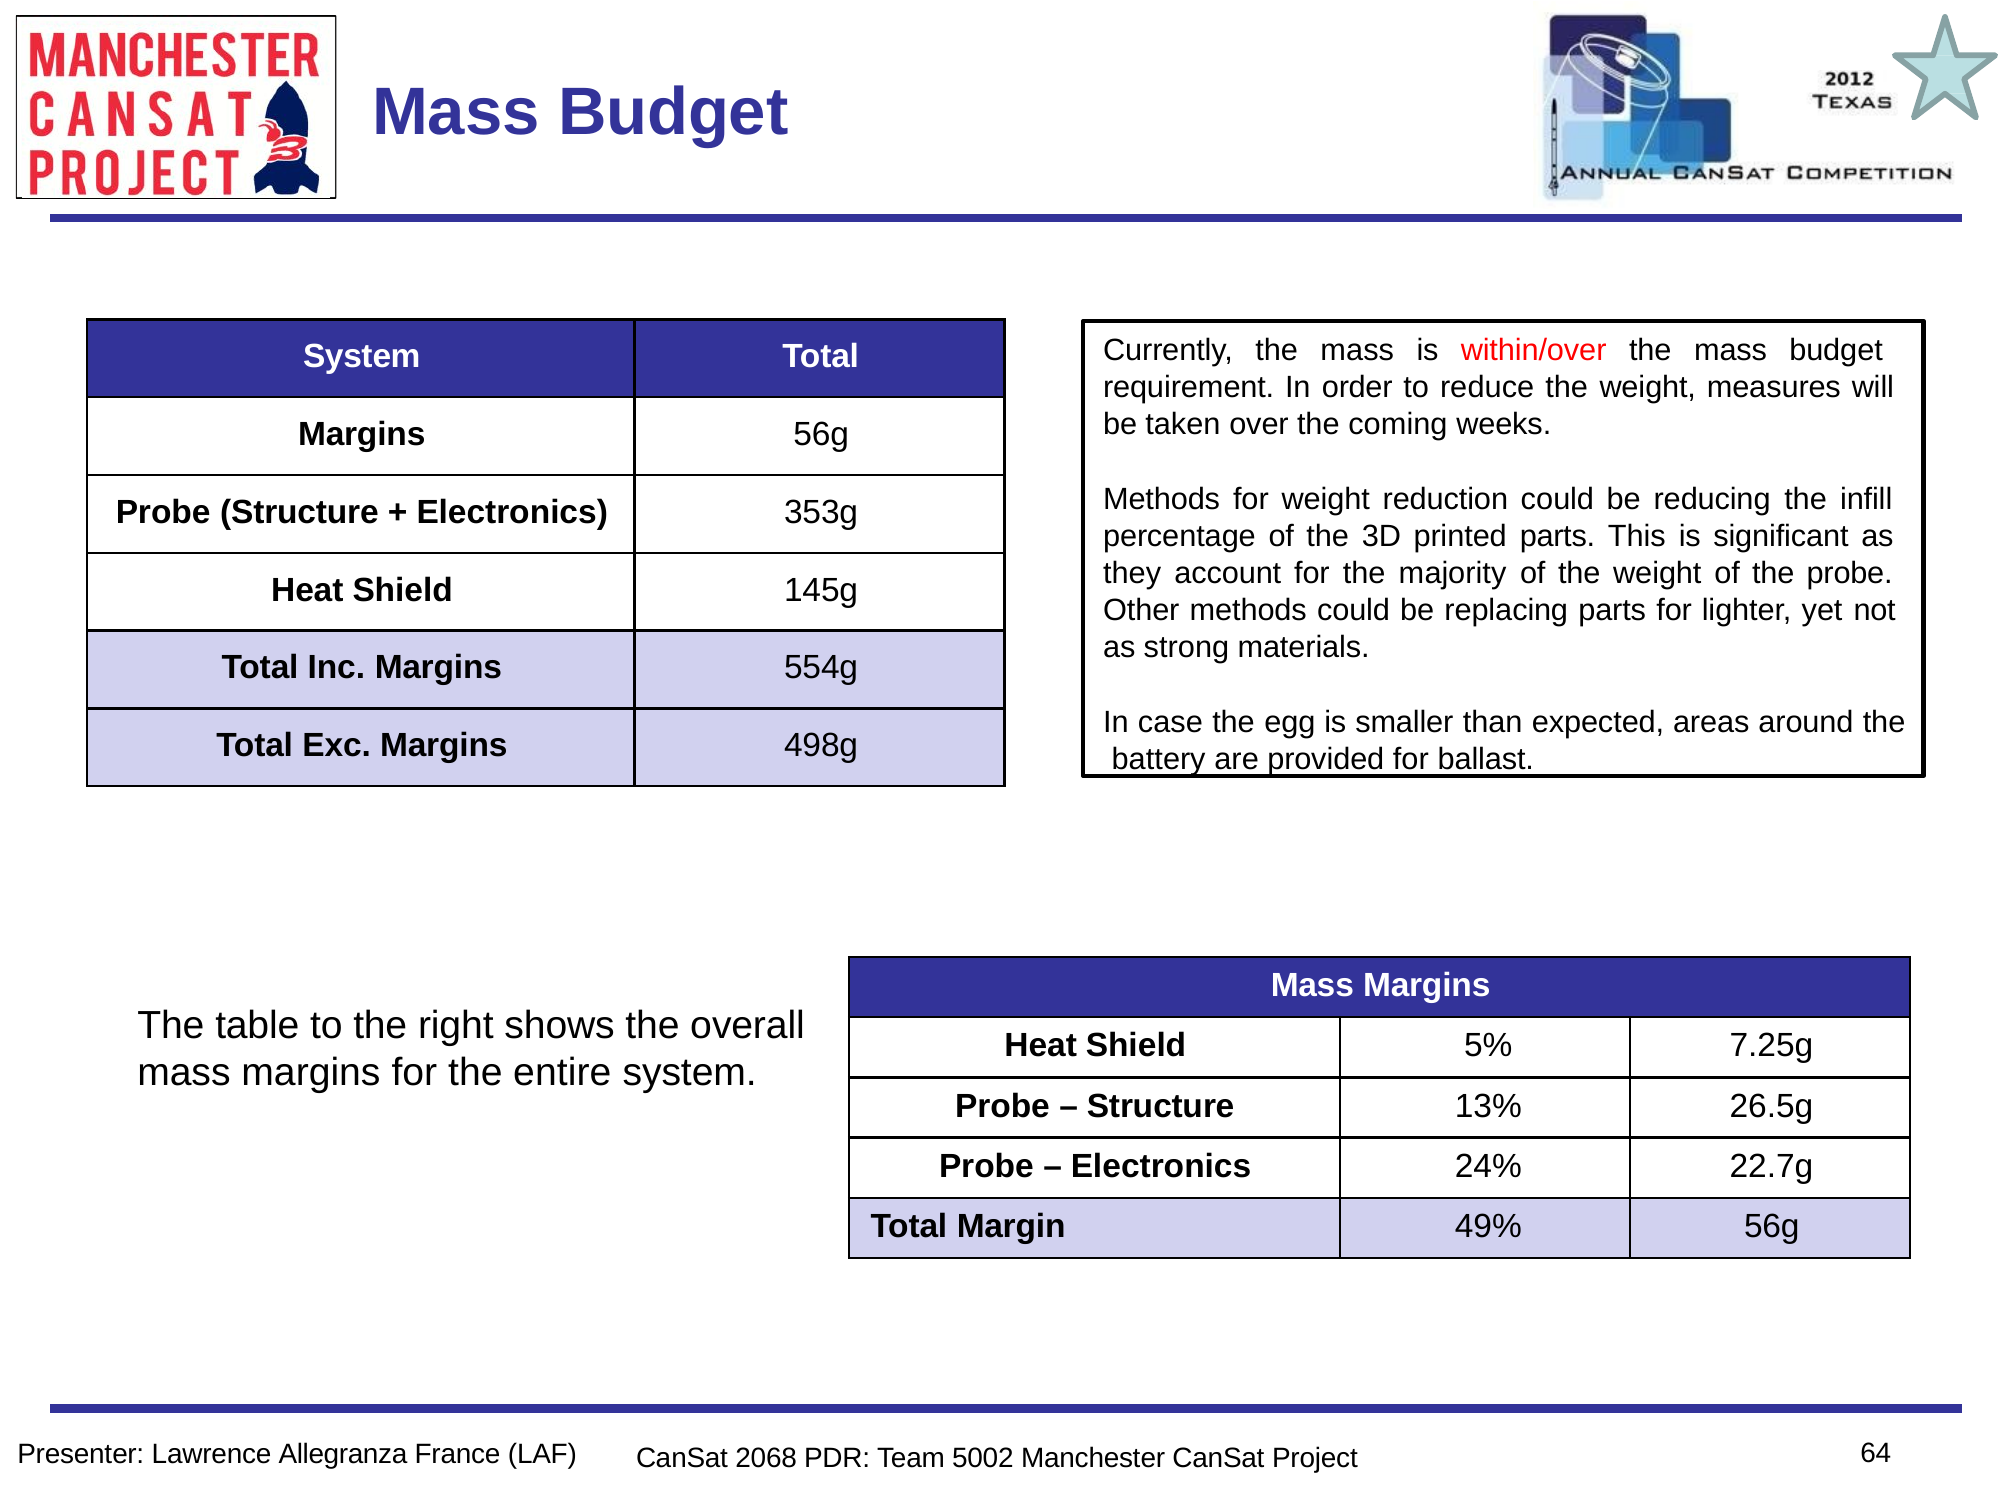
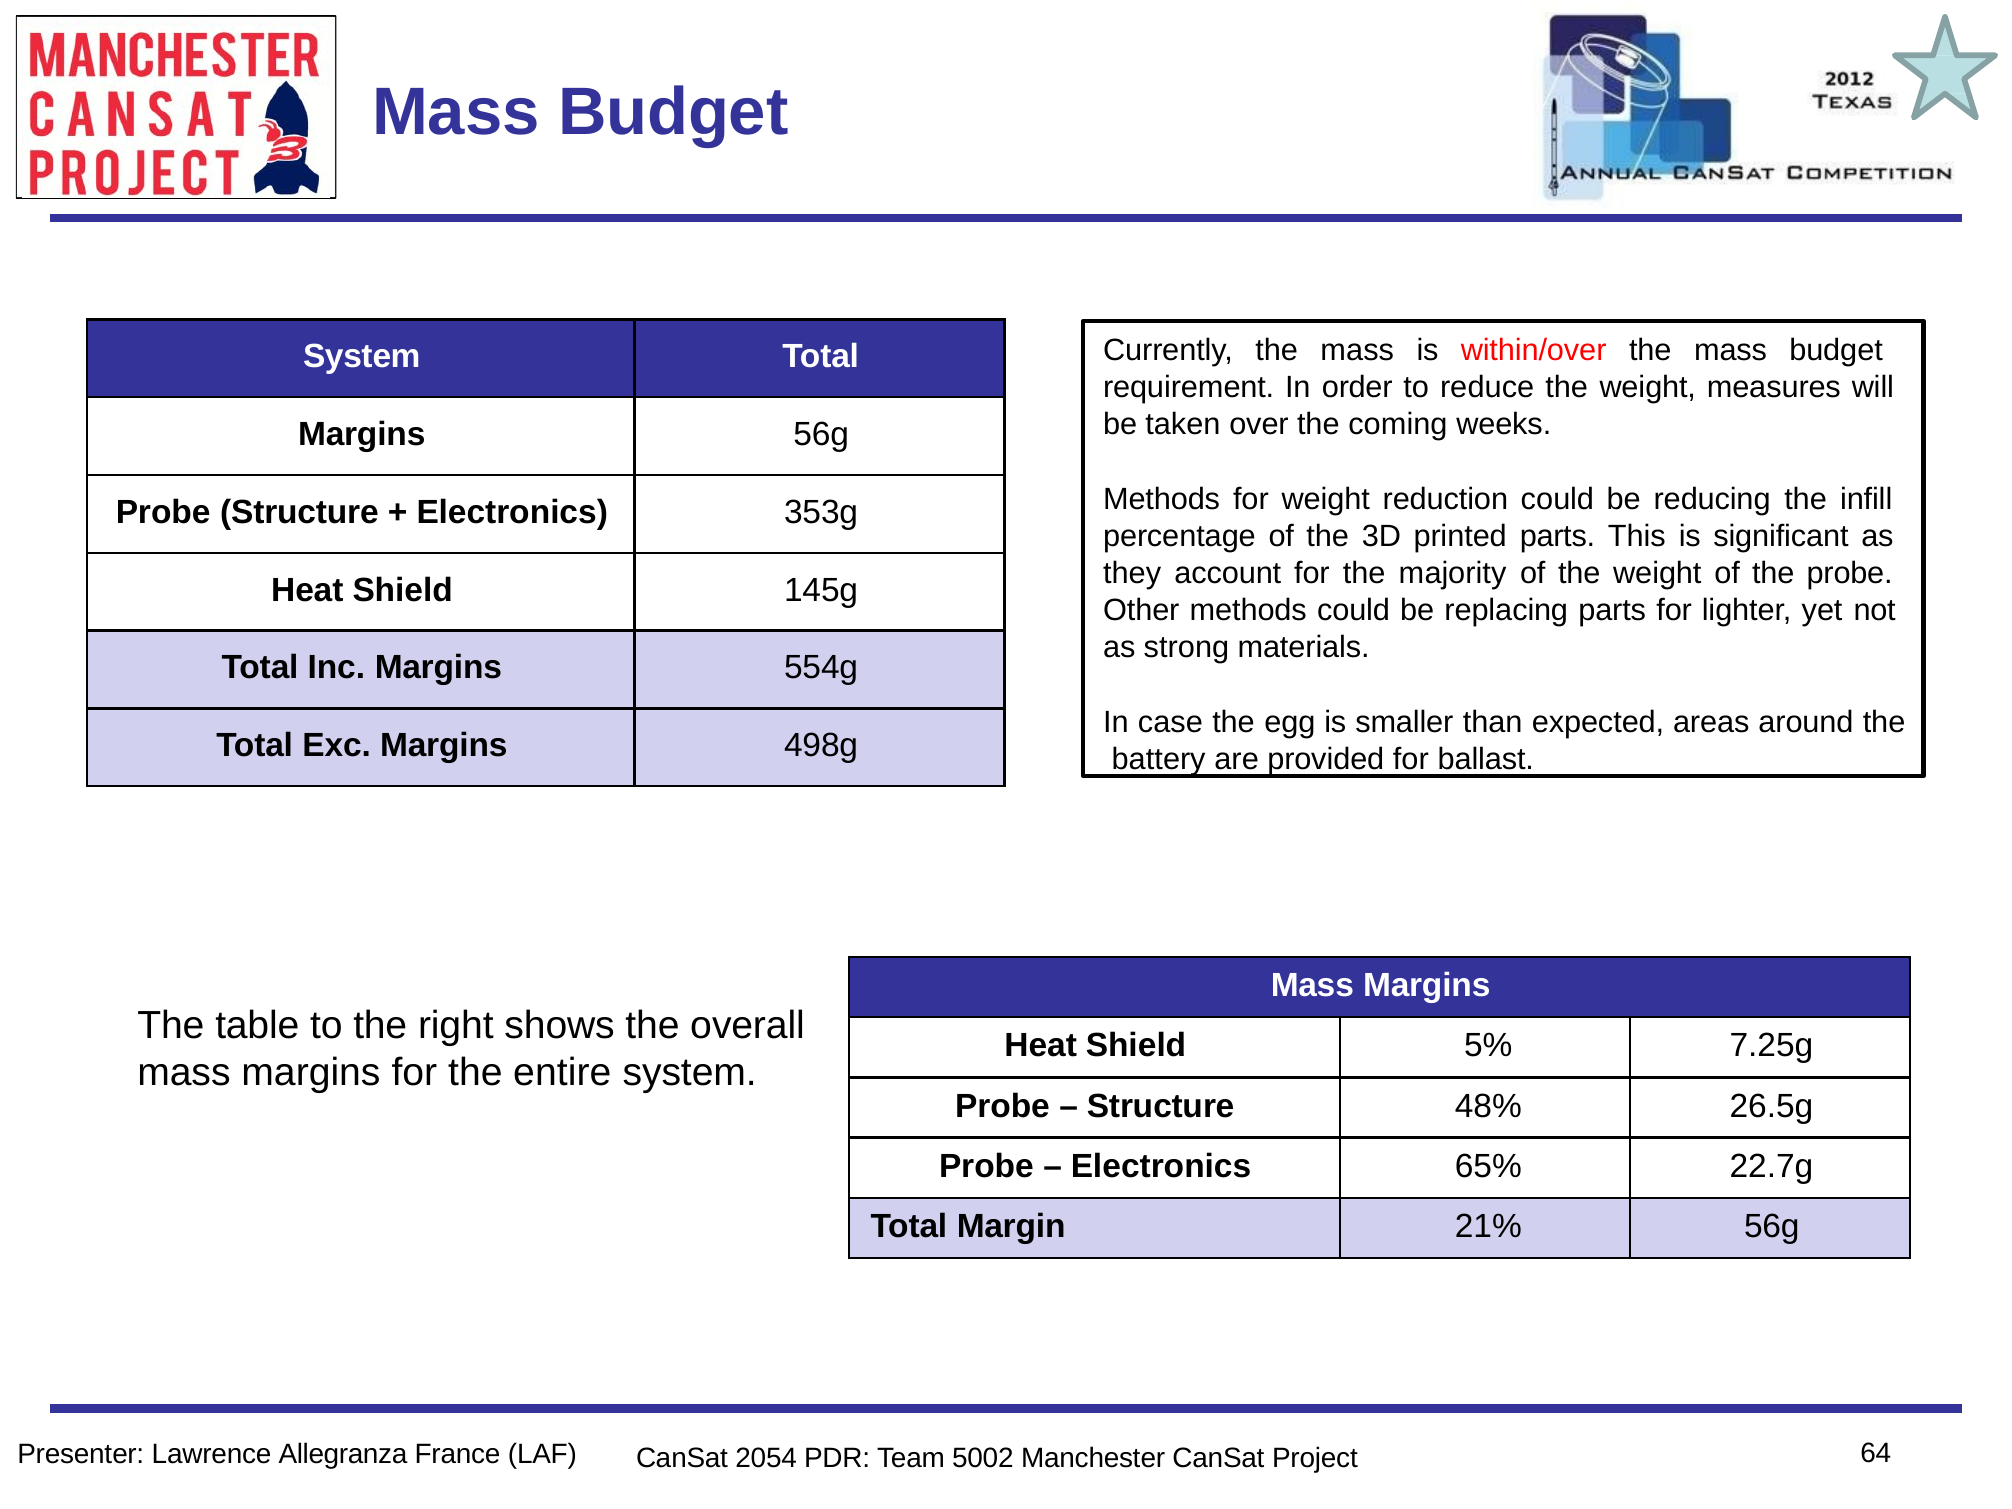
13%: 13% -> 48% (1488, 1106)
24%: 24% -> 65% (1488, 1166)
49%: 49% -> 21% (1488, 1227)
2068: 2068 -> 2054 (766, 1458)
